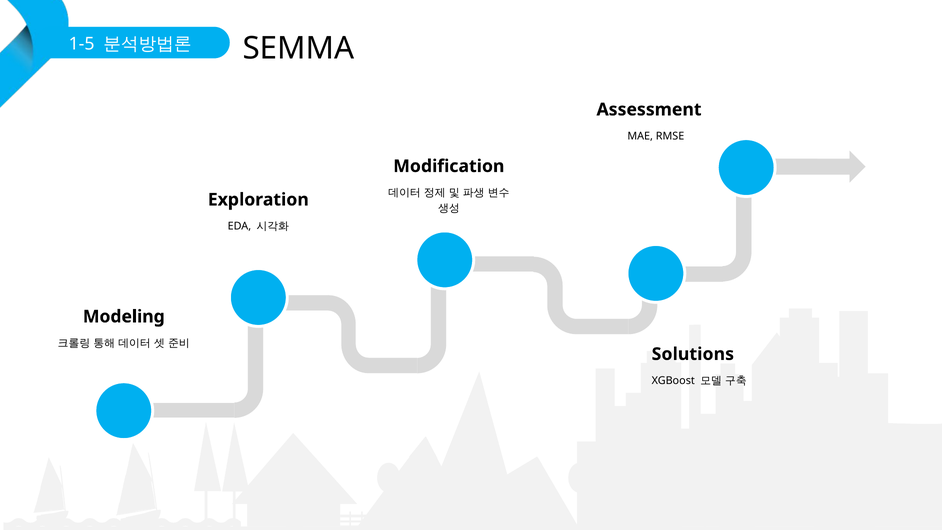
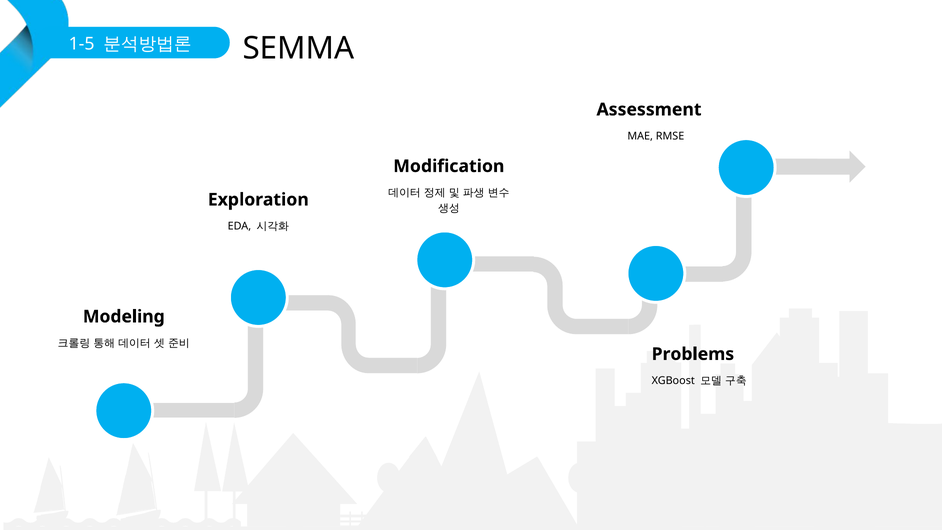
Solutions: Solutions -> Problems (693, 354)
